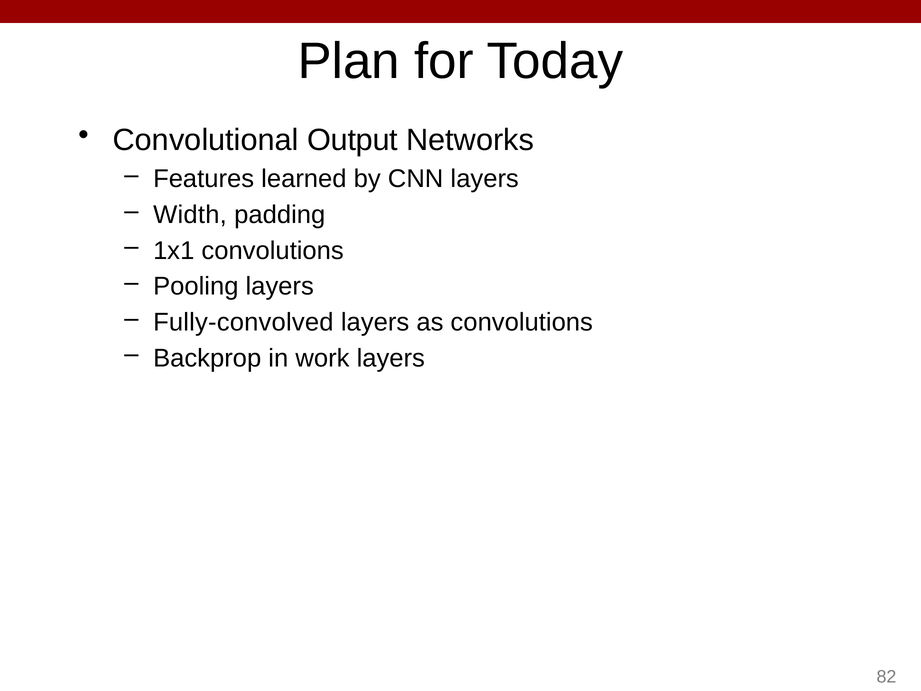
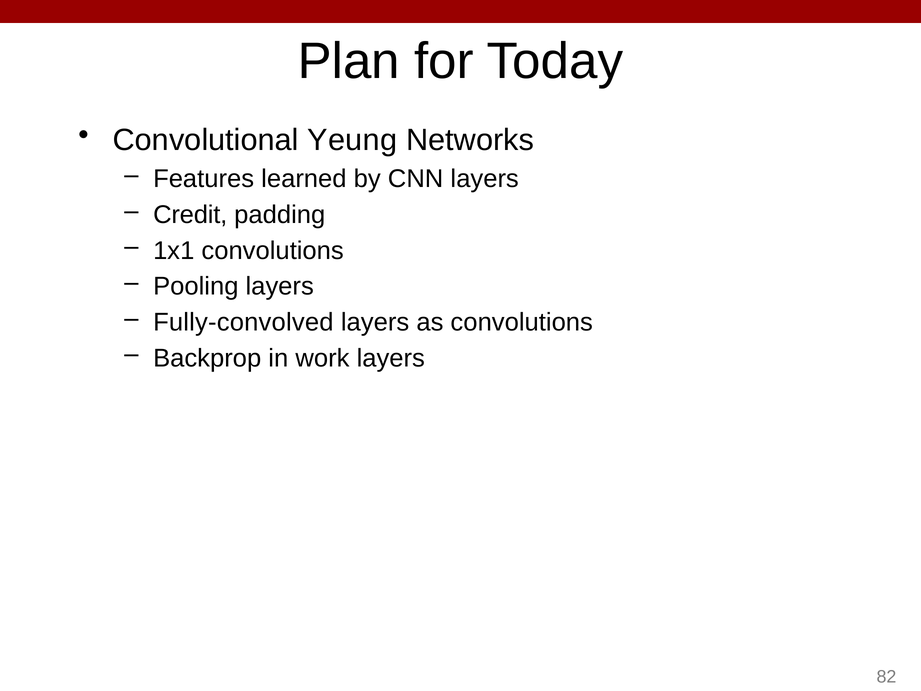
Output: Output -> Yeung (352, 140)
Width: Width -> Credit (190, 215)
